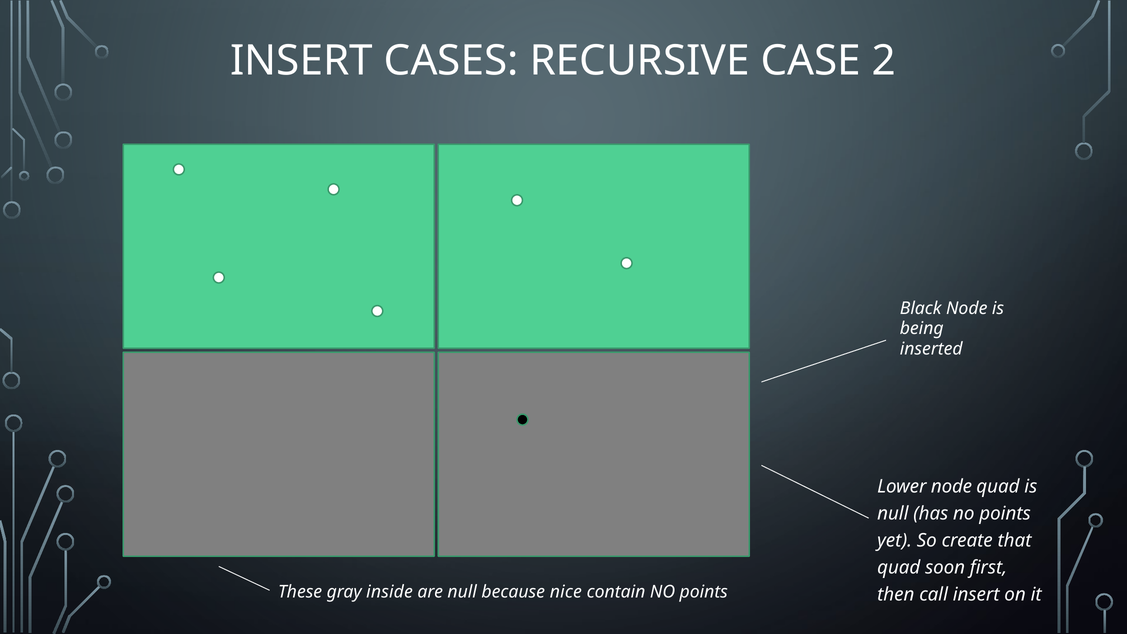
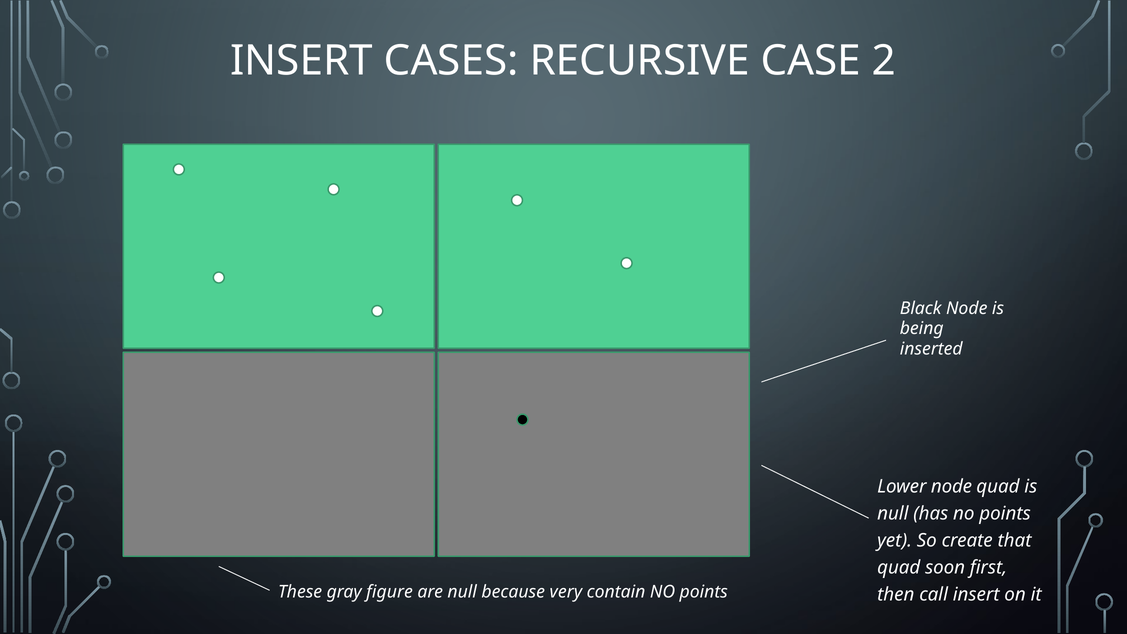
inside: inside -> figure (390, 592)
nice: nice -> very (566, 592)
